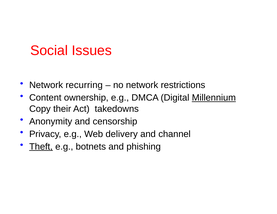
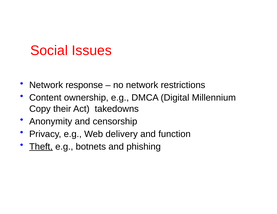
recurring: recurring -> response (84, 85)
Millennium underline: present -> none (214, 98)
channel: channel -> function (175, 134)
